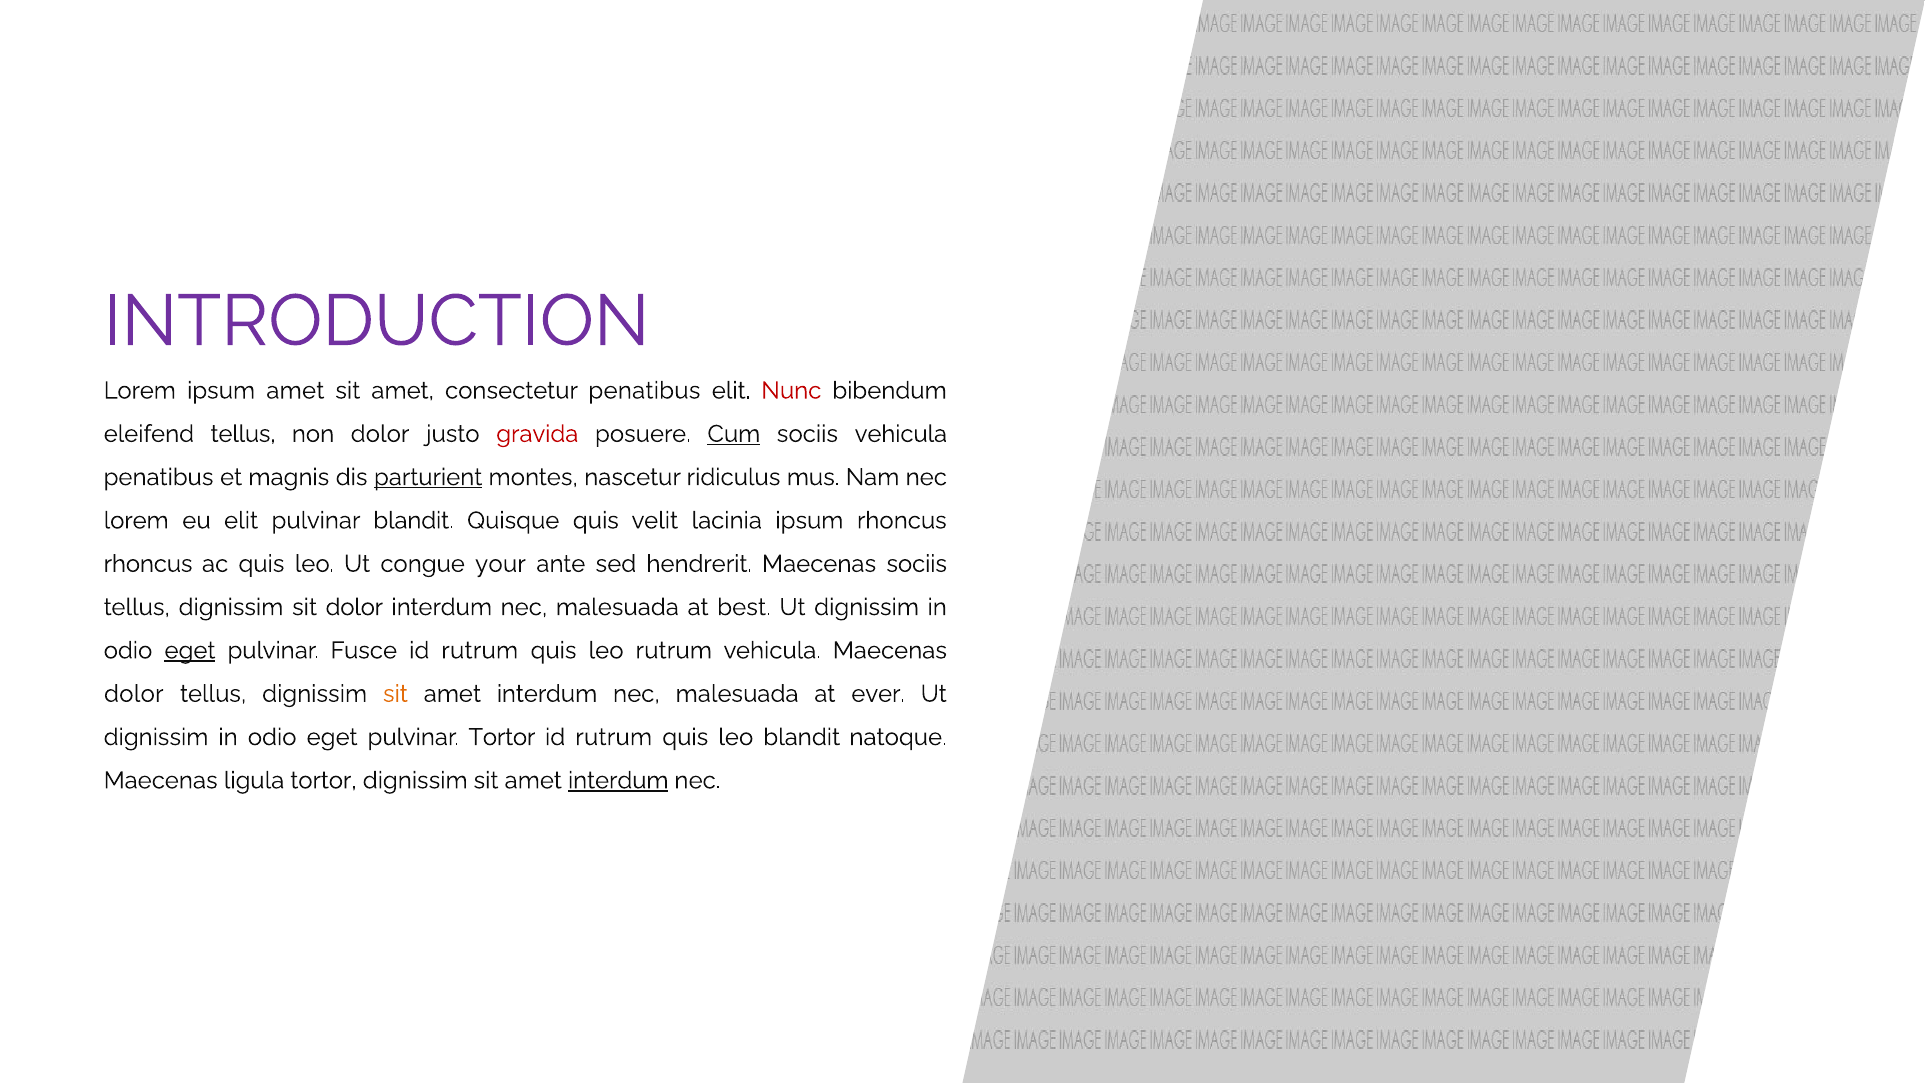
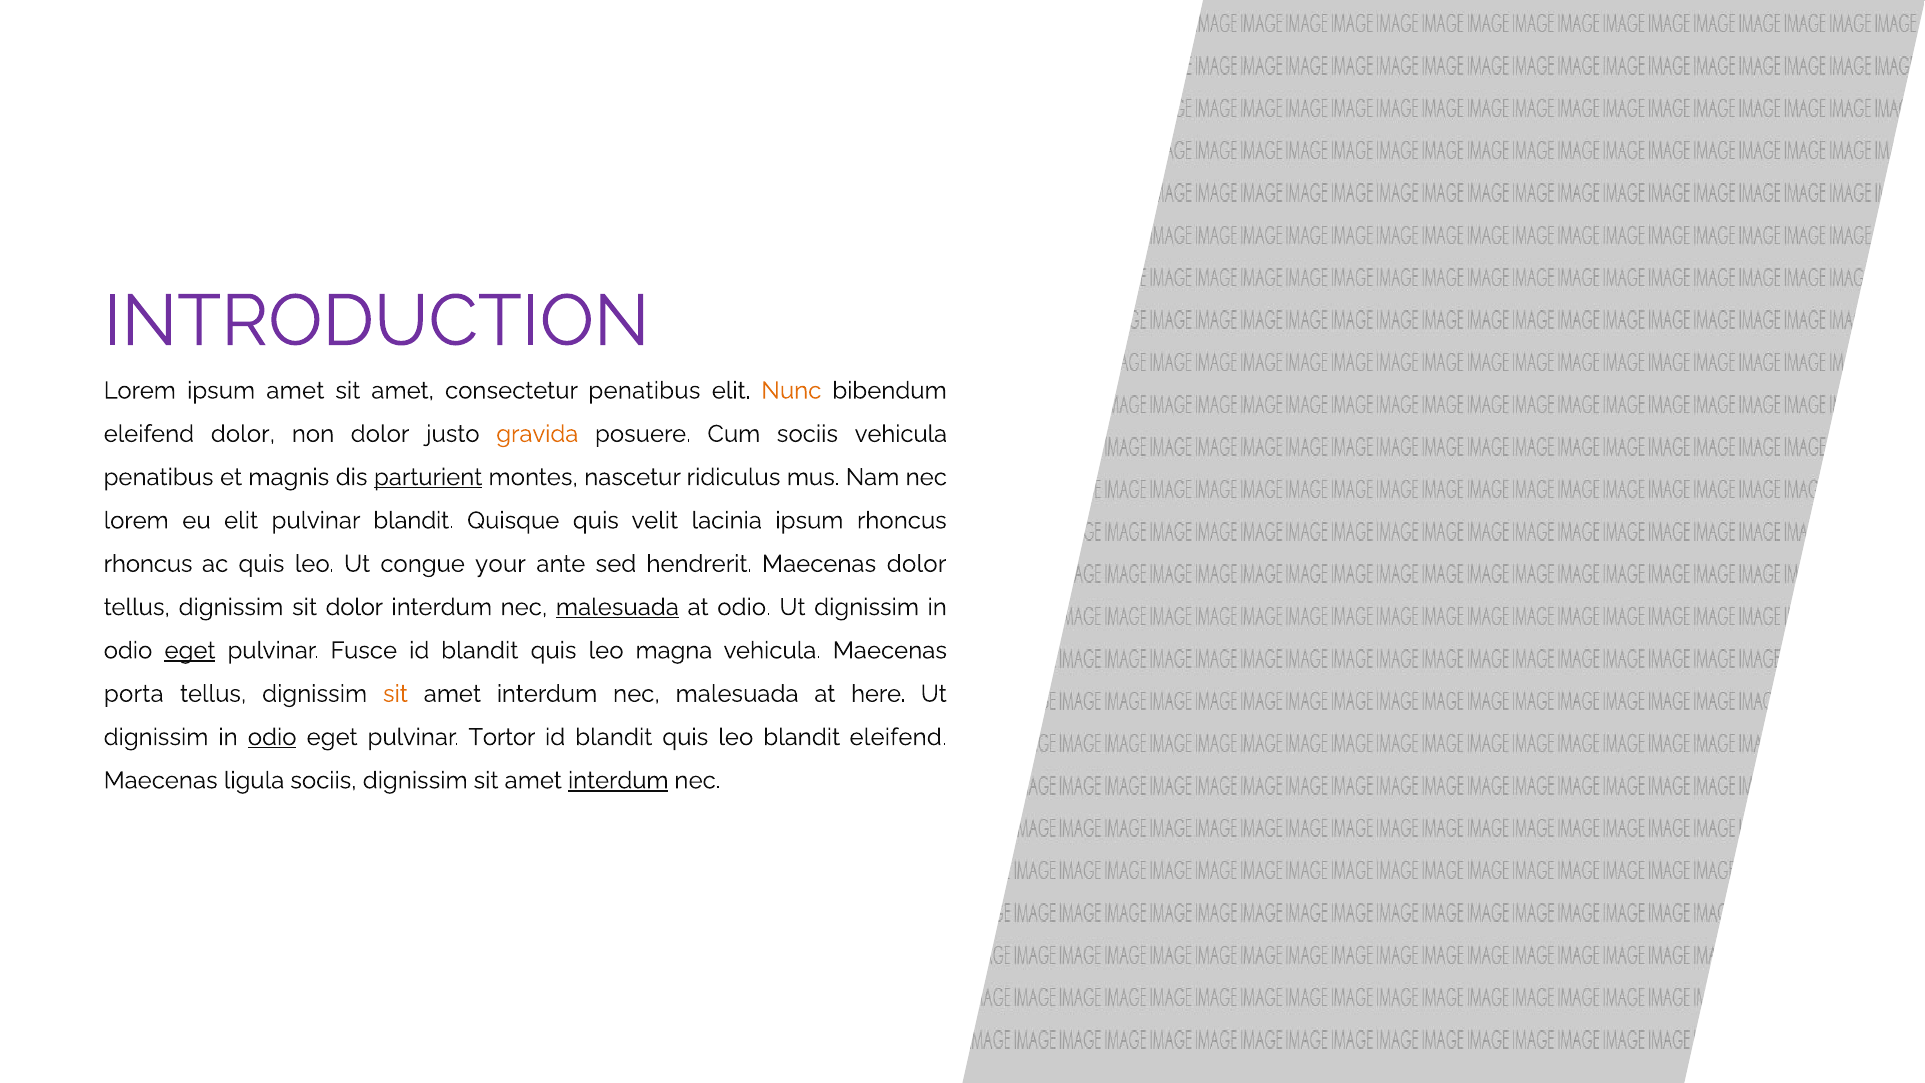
Nunc colour: red -> orange (791, 391)
eleifend tellus: tellus -> dolor (243, 434)
gravida colour: red -> orange (537, 434)
Cum underline: present -> none (734, 434)
Maecenas sociis: sociis -> dolor (917, 564)
malesuada underline: none -> present (617, 607)
at best: best -> odio (744, 607)
Fusce id rutrum: rutrum -> blandit (480, 650)
leo rutrum: rutrum -> magna (674, 650)
dolor: dolor -> porta (134, 694)
ever: ever -> here (878, 694)
odio underline: none -> present (272, 737)
rutrum: rutrum -> blandit (614, 737)
blandit natoque: natoque -> eleifend (898, 737)
ligula tortor: tortor -> sociis (323, 780)
